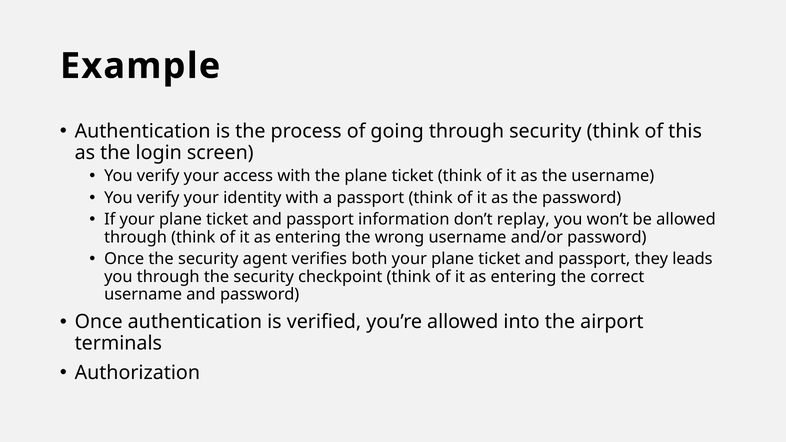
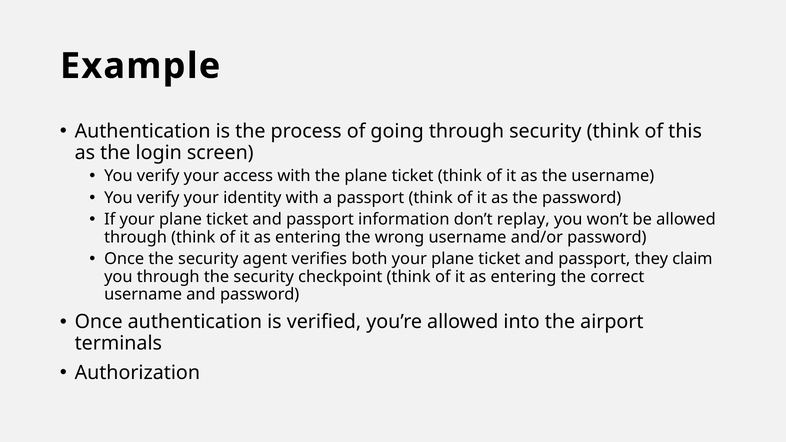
leads: leads -> claim (692, 259)
